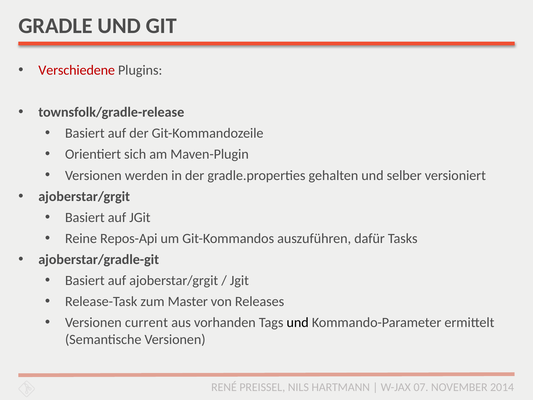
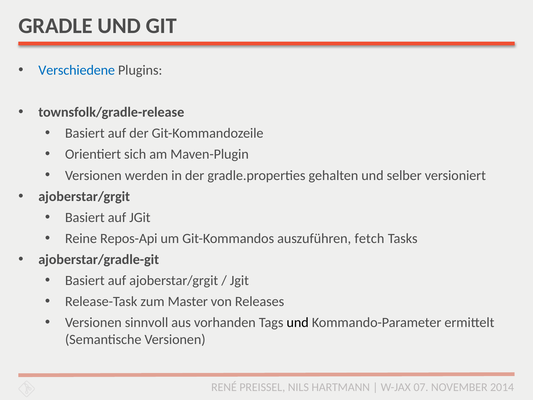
Verschiedene colour: red -> blue (77, 70)
dafür: dafür -> fetch (369, 238)
current: current -> sinnvoll (147, 322)
